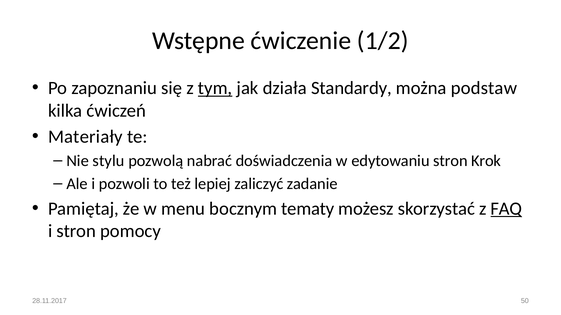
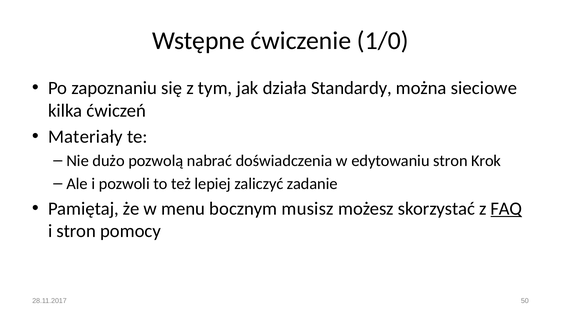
1/2: 1/2 -> 1/0 (383, 41)
tym underline: present -> none (215, 88)
podstaw: podstaw -> sieciowe (484, 88)
stylu: stylu -> dużo (109, 161)
tematy: tematy -> musisz (308, 209)
